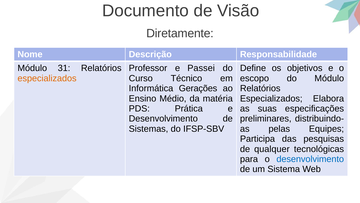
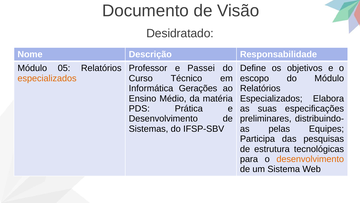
Diretamente: Diretamente -> Desidratado (180, 33)
31: 31 -> 05 (64, 68)
qualquer: qualquer -> estrutura (272, 149)
desenvolvimento colour: blue -> orange (310, 159)
